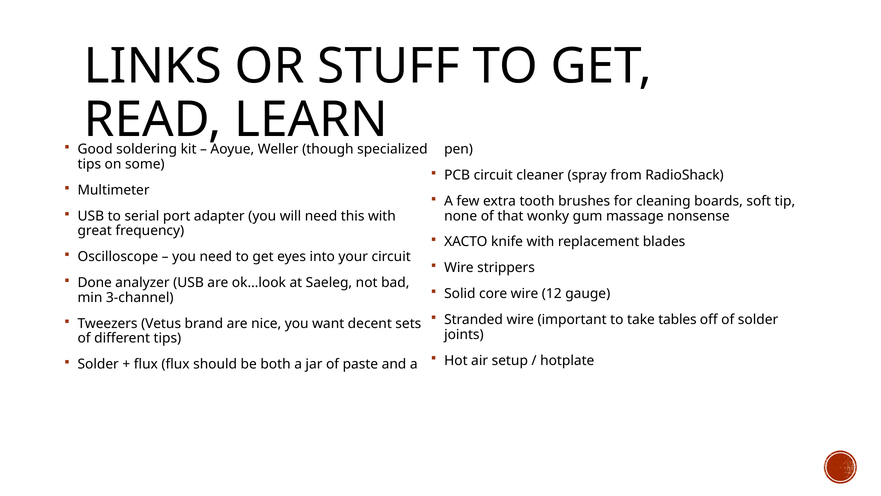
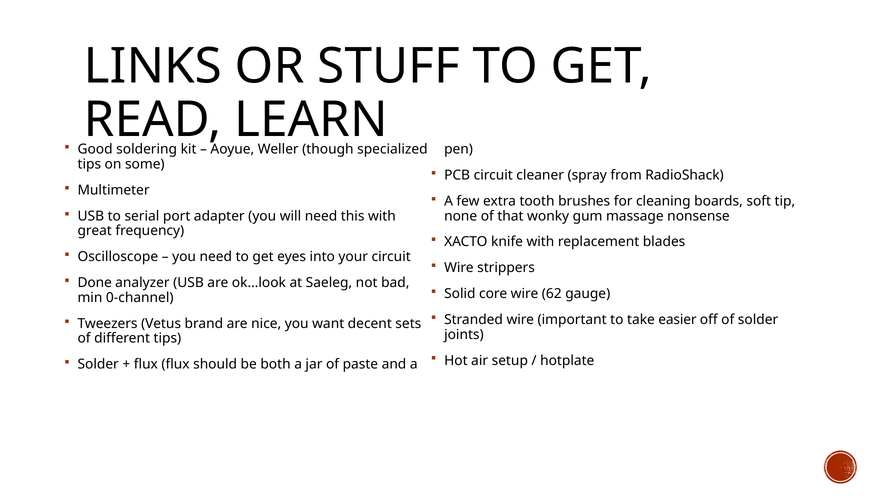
12: 12 -> 62 (552, 293)
3-channel: 3-channel -> 0-channel (140, 297)
tables: tables -> easier (677, 319)
